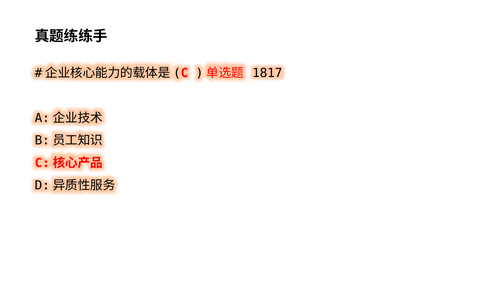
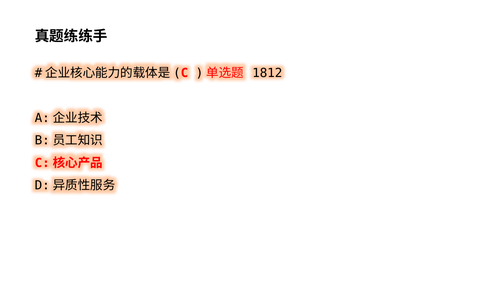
1817: 1817 -> 1812 (267, 73)
